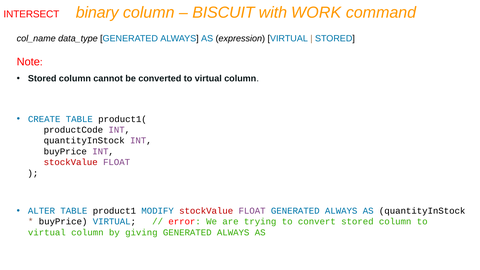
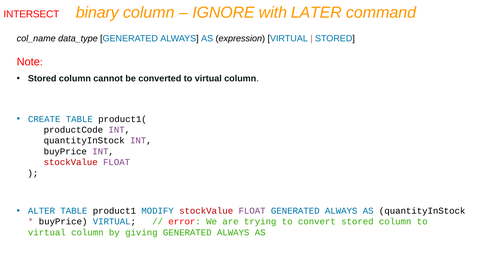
BISCUIT: BISCUIT -> IGNORE (223, 12)
WORK: WORK -> LATER (316, 12)
